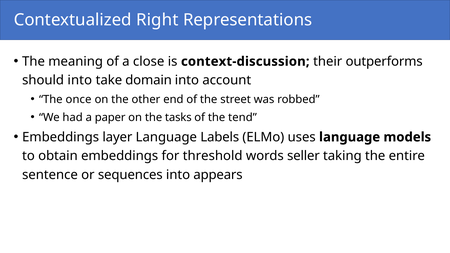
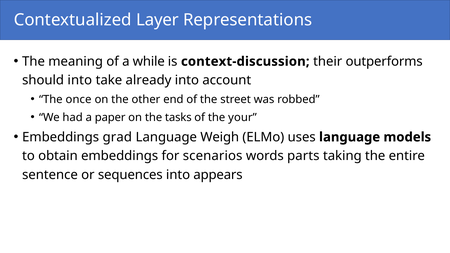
Right: Right -> Layer (157, 20)
close: close -> while (149, 61)
domain: domain -> already (148, 80)
tend: tend -> your (242, 117)
layer: layer -> grad (117, 137)
Labels: Labels -> Weigh (220, 137)
threshold: threshold -> scenarios (213, 156)
seller: seller -> parts (303, 156)
